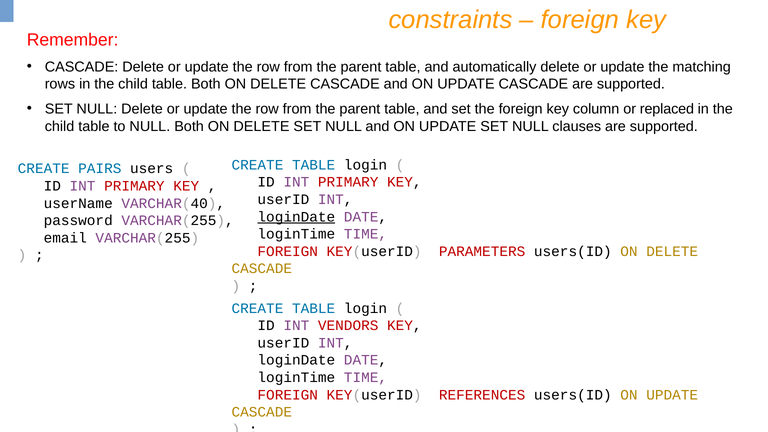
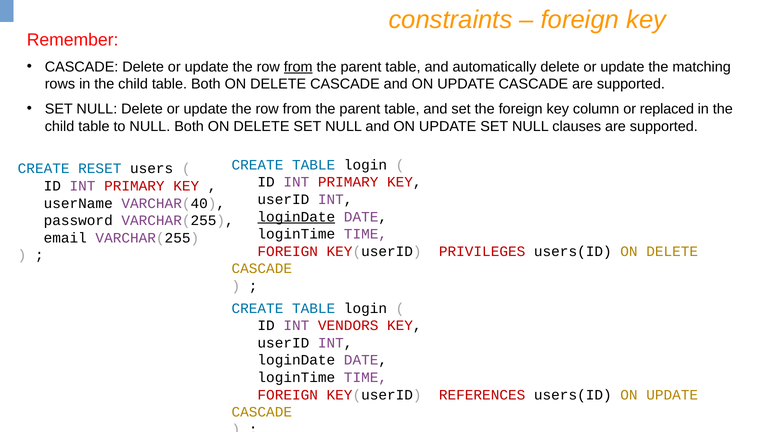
from underline: none -> present (298, 67)
PAIRS: PAIRS -> RESET (100, 169)
PARAMETERS: PARAMETERS -> PRIVILEGES (482, 251)
